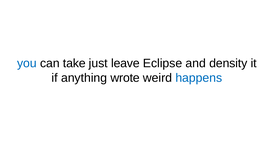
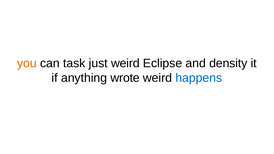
you colour: blue -> orange (27, 63)
take: take -> task (74, 63)
just leave: leave -> weird (125, 63)
